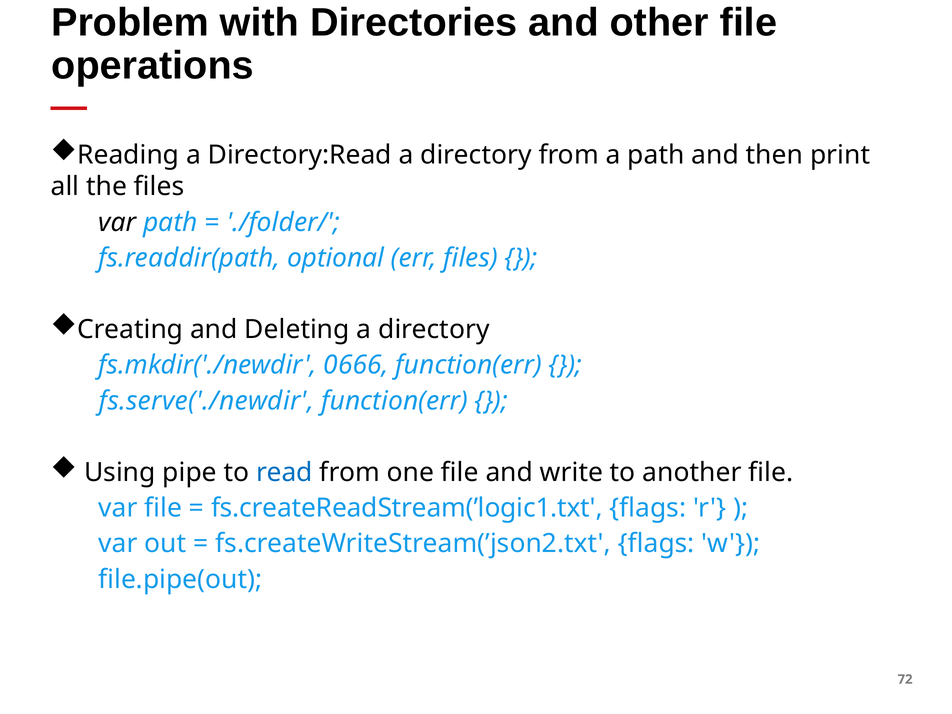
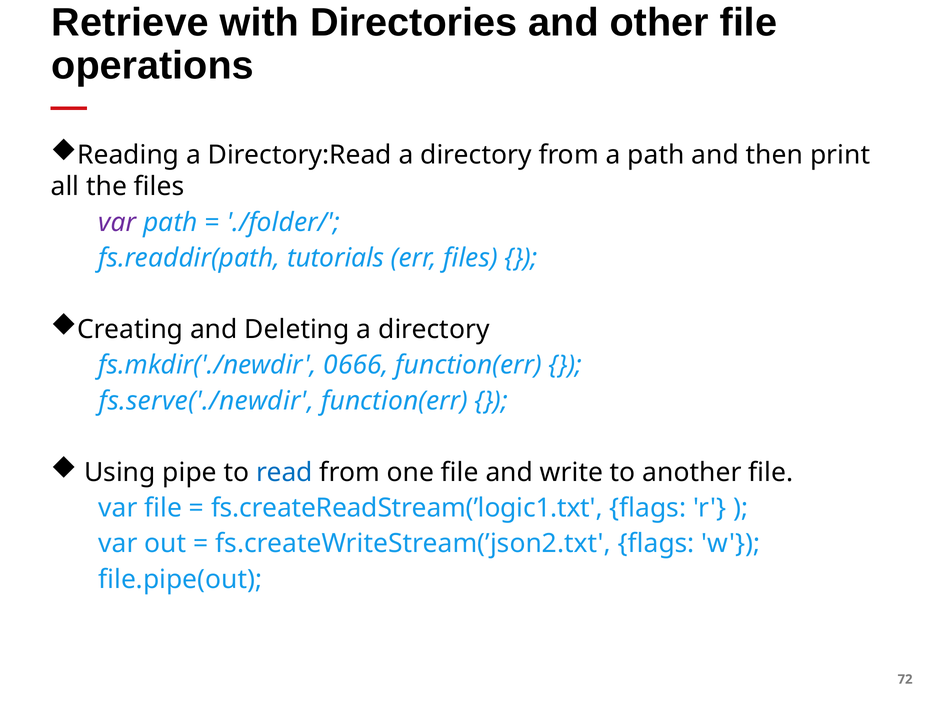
Problem: Problem -> Retrieve (130, 23)
var colour: black -> purple (117, 222)
optional: optional -> tutorials (336, 258)
